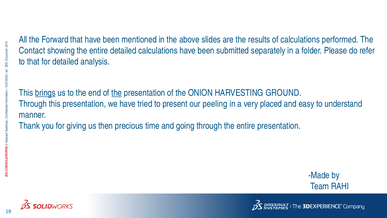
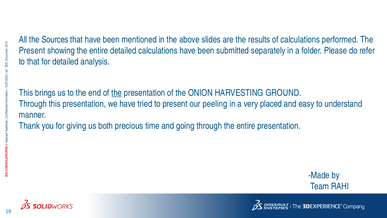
Forward: Forward -> Sources (55, 40)
Contact: Contact -> Present (32, 51)
brings underline: present -> none (45, 93)
then: then -> both (106, 126)
